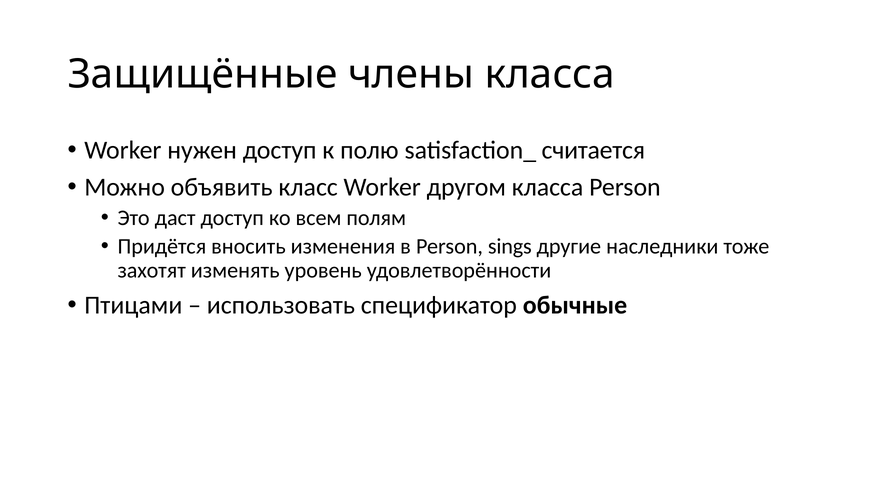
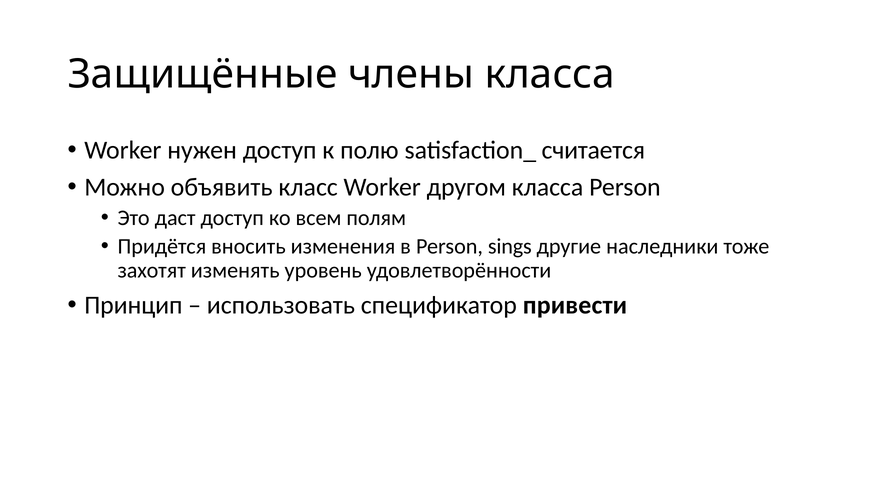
Птицами: Птицами -> Принцип (133, 305)
обычные: обычные -> привести (575, 305)
